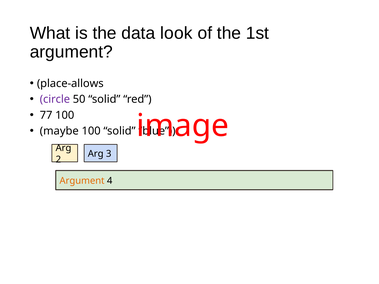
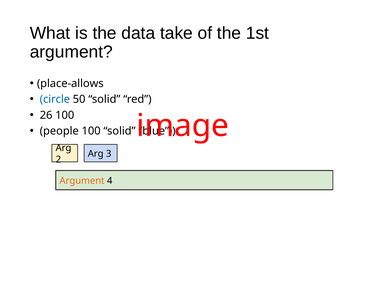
look: look -> take (176, 33)
circle colour: purple -> blue (55, 99)
77: 77 -> 26 (46, 115)
maybe: maybe -> people (59, 131)
